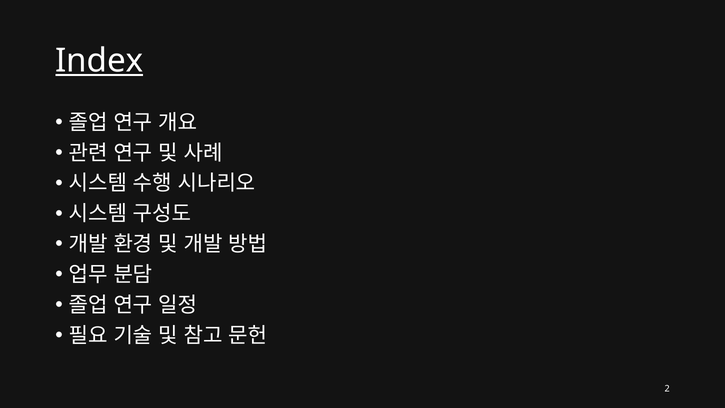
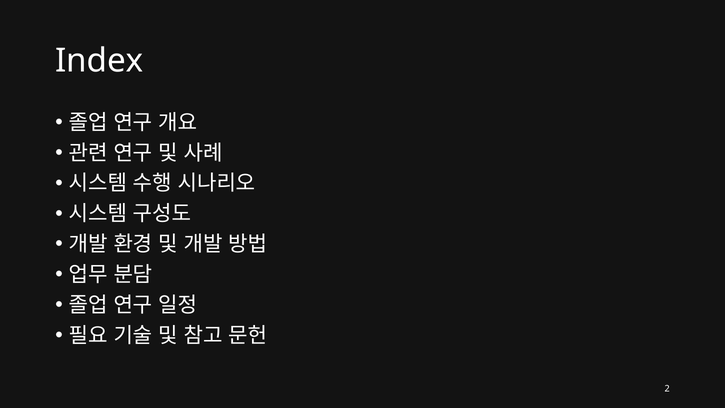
Index underline: present -> none (99, 61)
